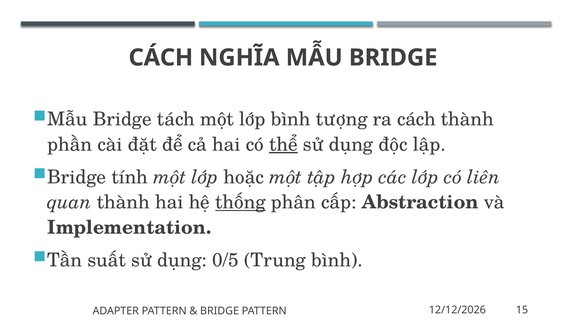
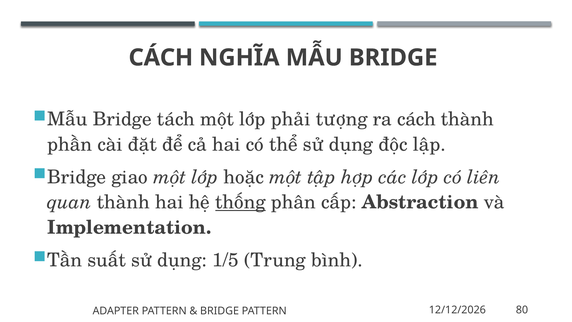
lớp bình: bình -> phải (291, 119)
thể underline: present -> none (283, 144)
tính: tính -> giao (130, 177)
0/5: 0/5 -> 1/5 (225, 260)
15: 15 -> 80 (522, 310)
